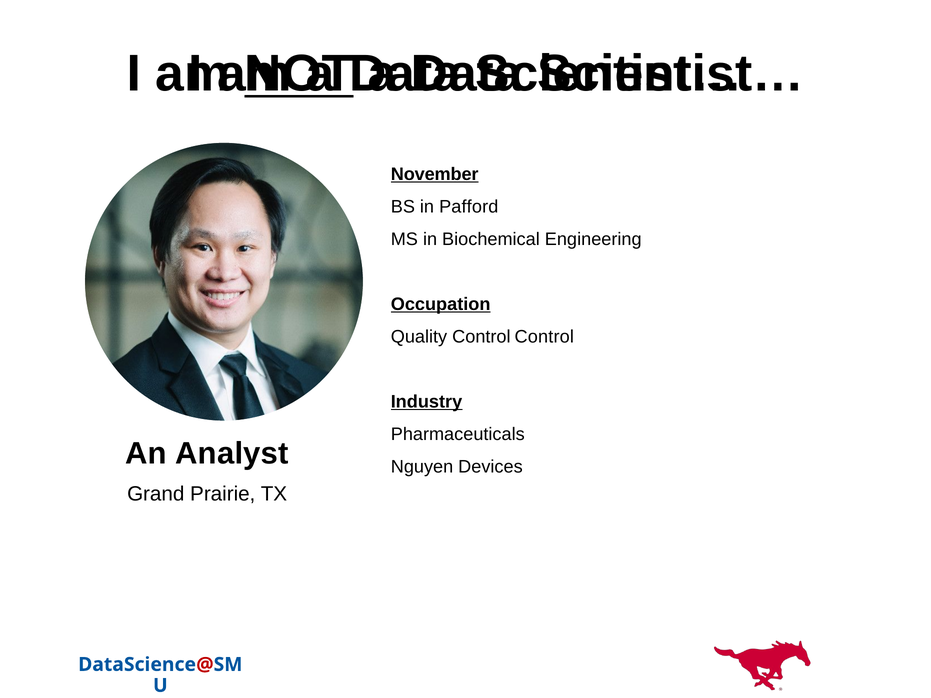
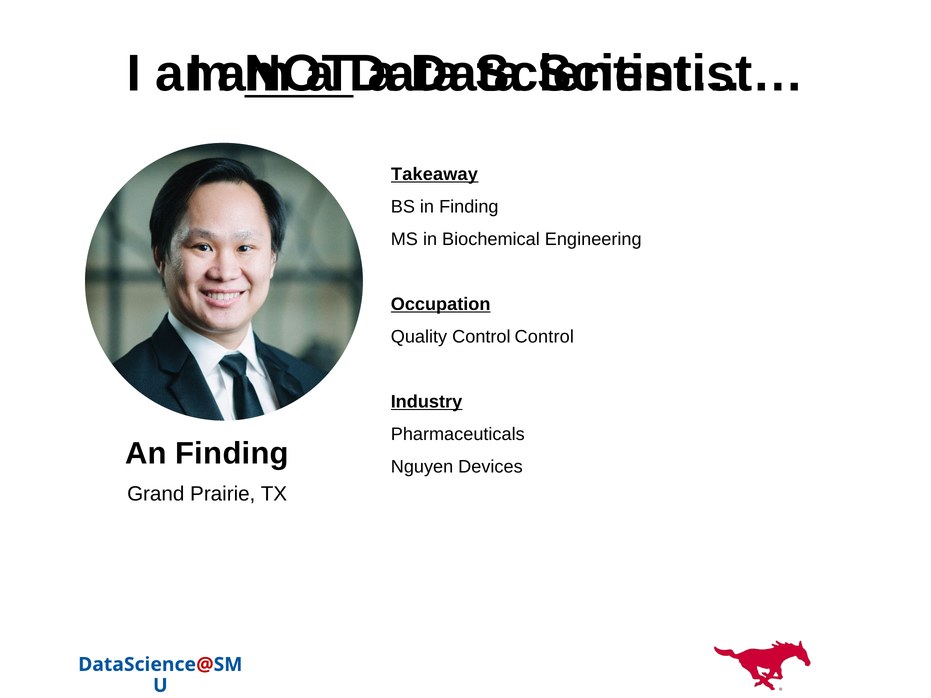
November: November -> Takeaway (435, 174)
in Pafford: Pafford -> Finding (469, 207)
An Analyst: Analyst -> Finding (232, 453)
